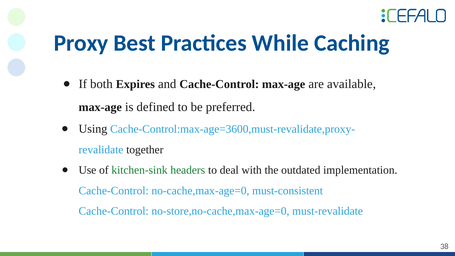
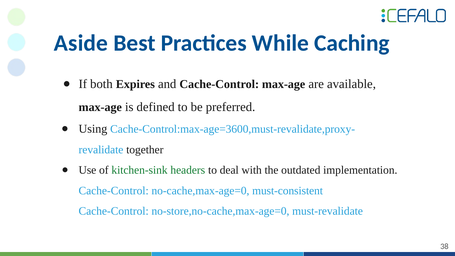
Proxy: Proxy -> Aside (81, 43)
